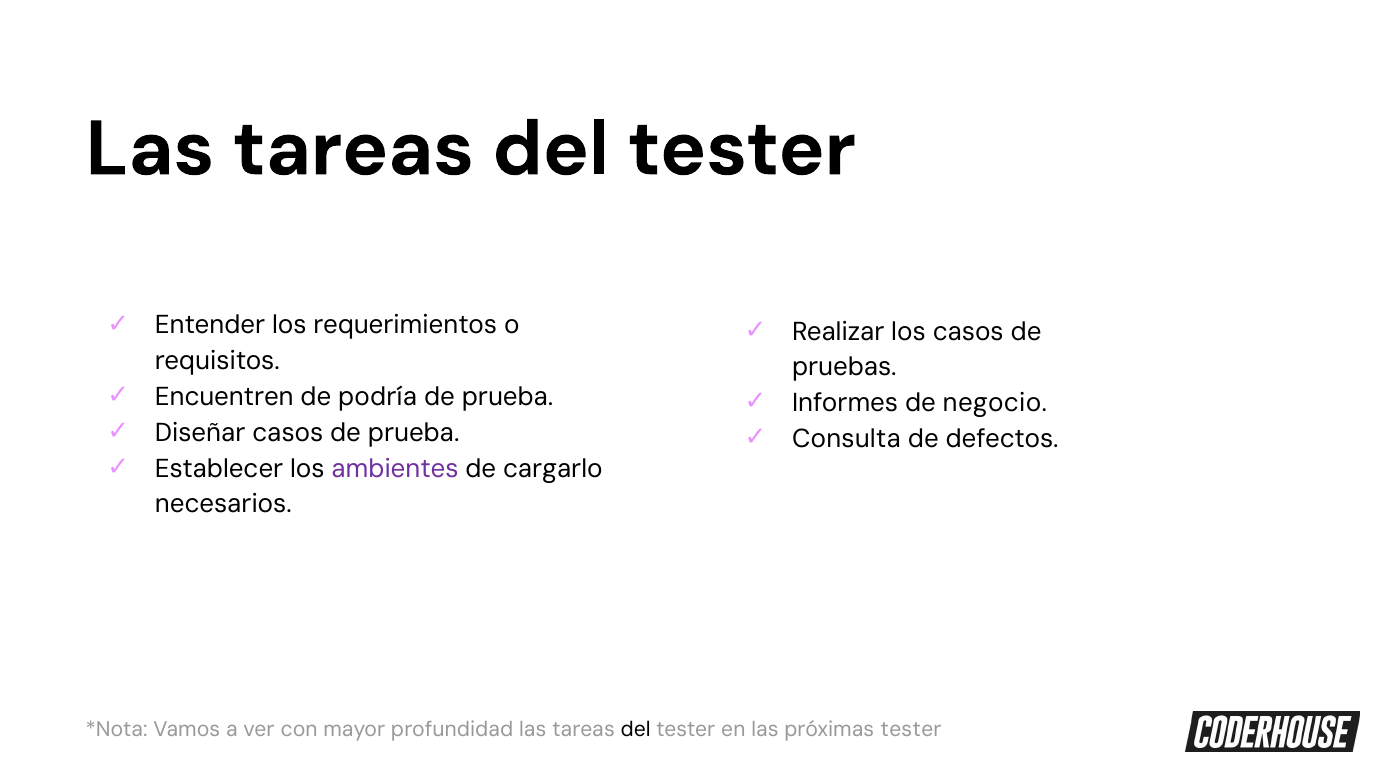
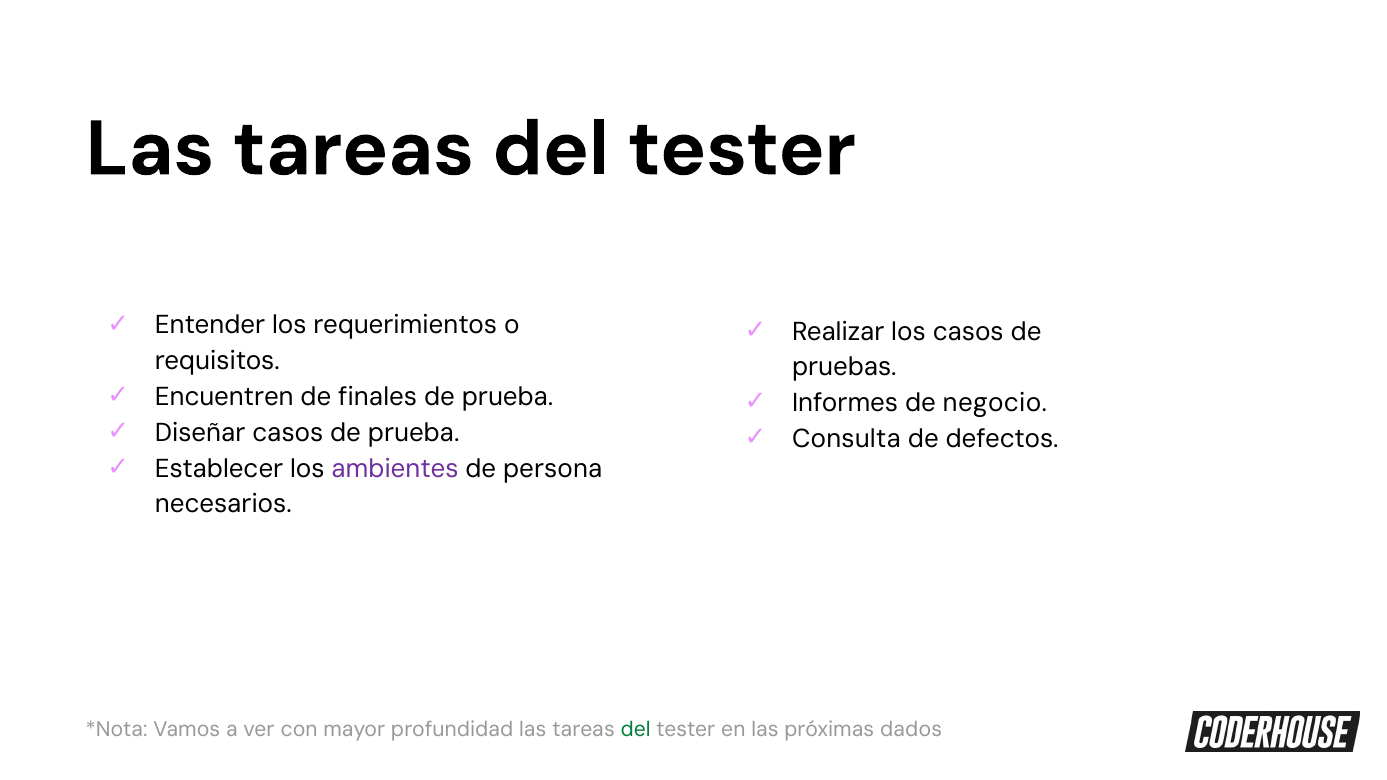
podría: podría -> finales (378, 397)
cargarlo: cargarlo -> persona (553, 469)
del colour: black -> green (636, 730)
próximas tester: tester -> dados (911, 730)
